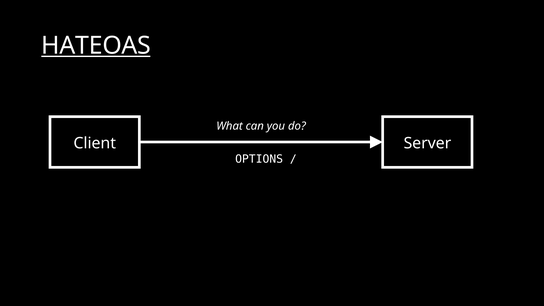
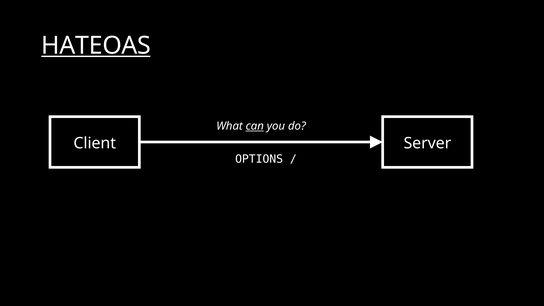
can underline: none -> present (255, 126)
